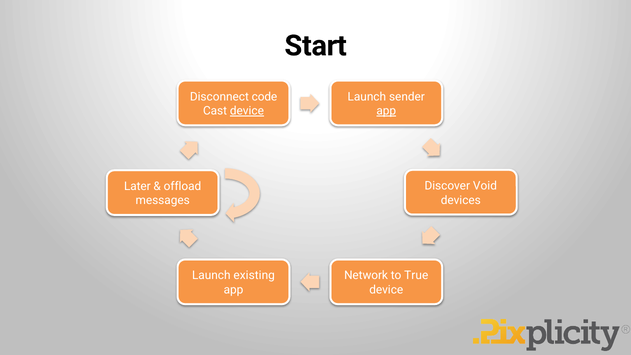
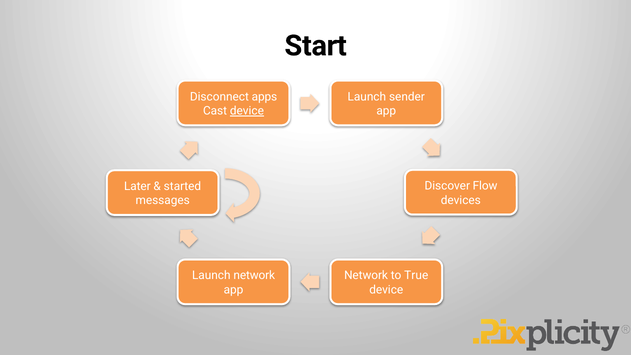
code: code -> apps (264, 97)
app underline: present -> none (386, 111)
Void: Void -> Flow (485, 186)
offload: offload -> started (182, 186)
Launch existing: existing -> network (254, 275)
